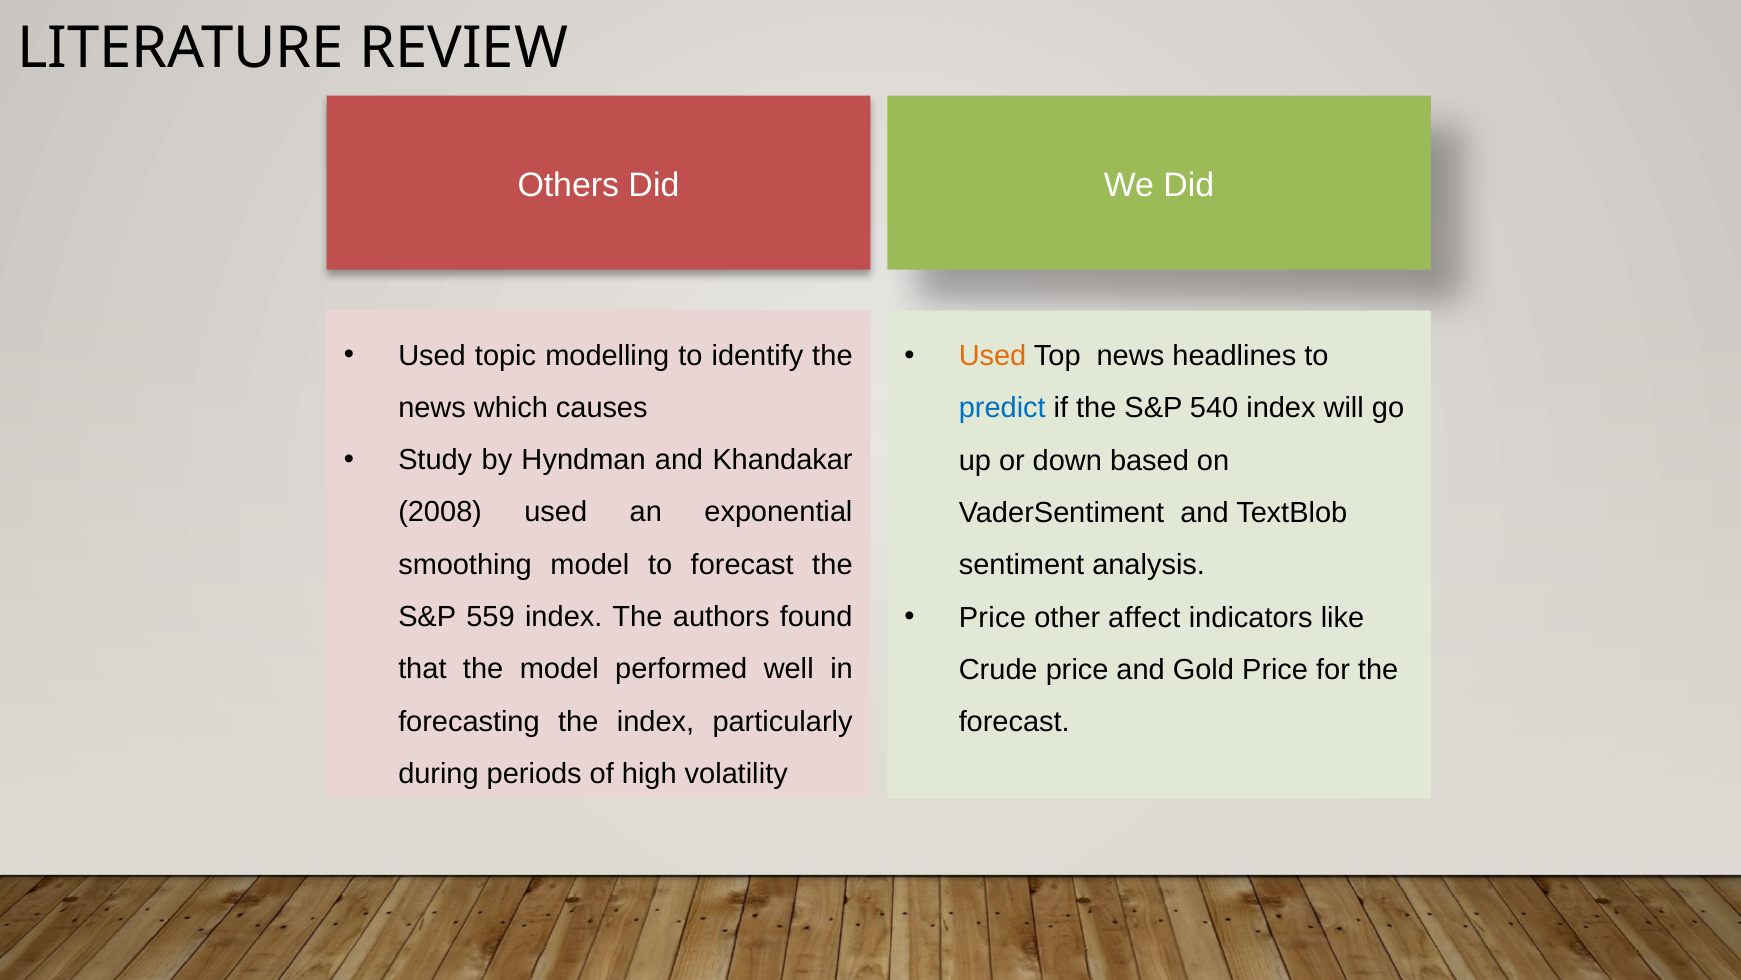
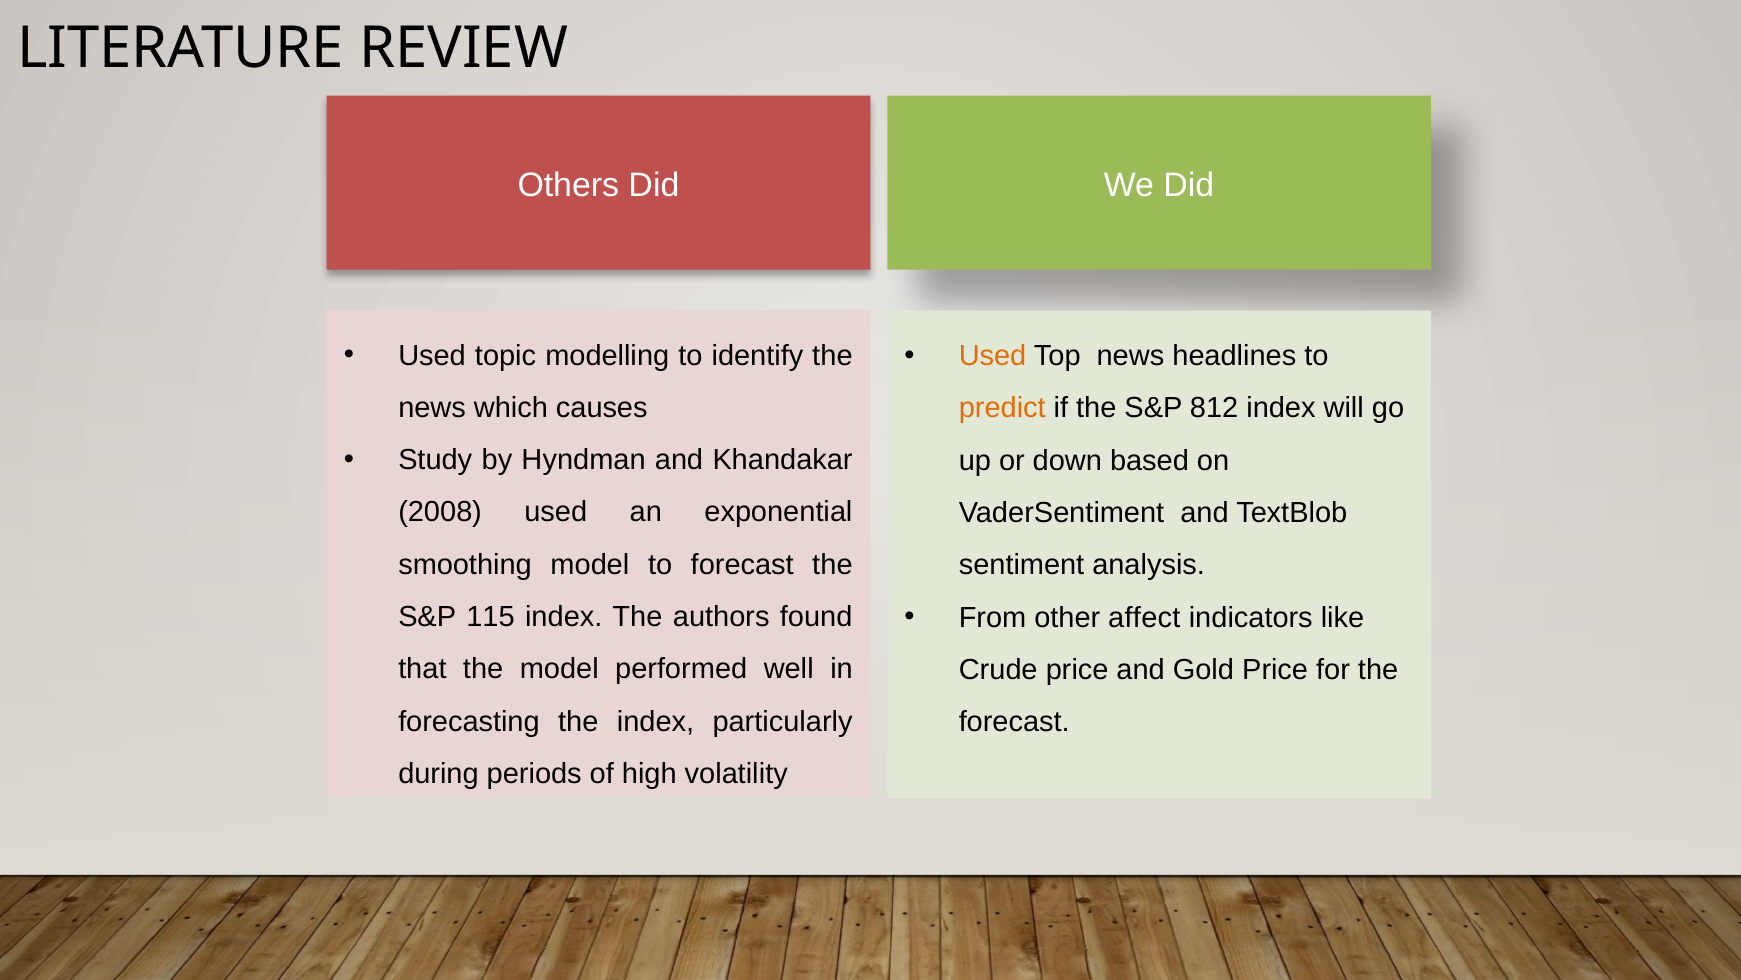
predict colour: blue -> orange (1002, 408)
540: 540 -> 812 (1214, 408)
Price: Price -> From (993, 617)
559: 559 -> 115 (491, 617)
